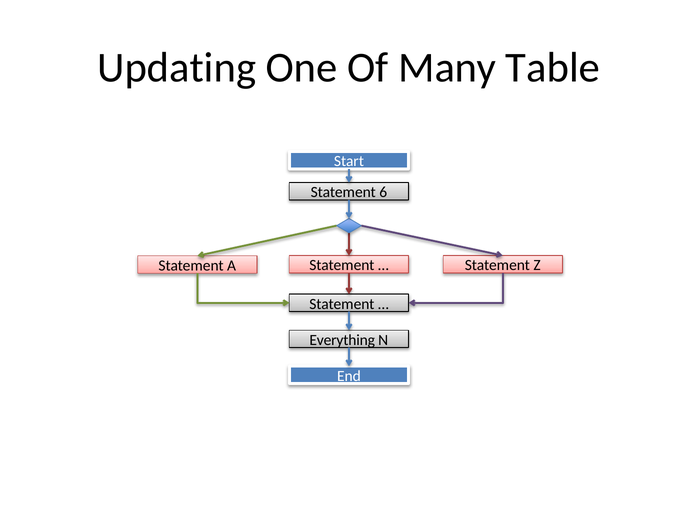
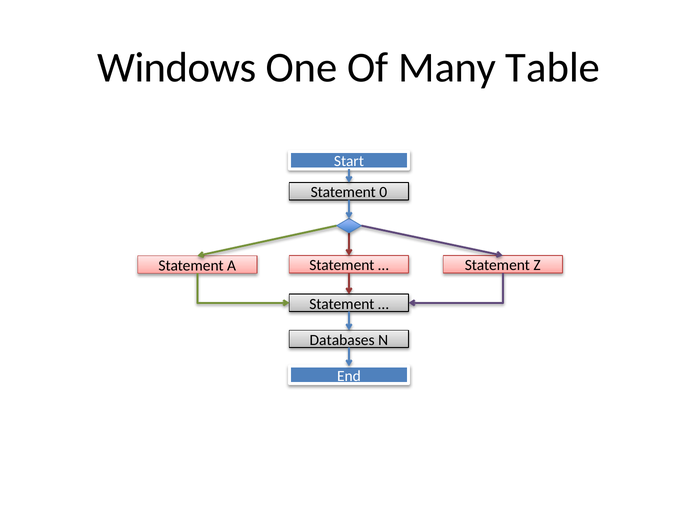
Updating: Updating -> Windows (177, 68)
6: 6 -> 0 (383, 192)
Everything: Everything -> Databases (342, 340)
